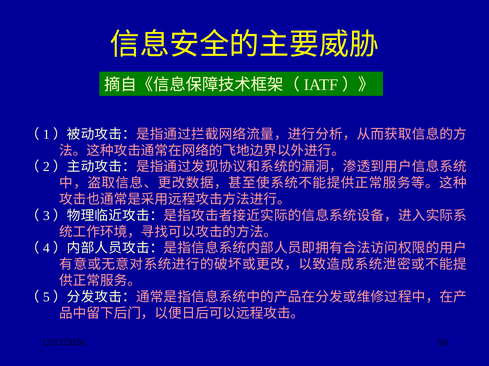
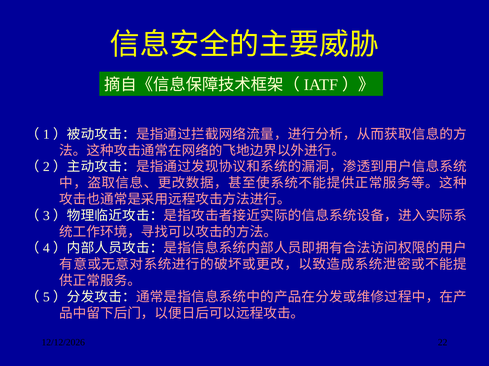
50: 50 -> 22 (443, 343)
